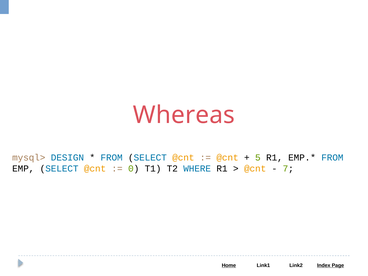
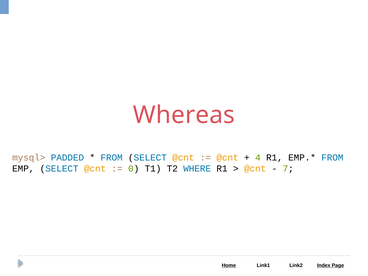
DESIGN: DESIGN -> PADDED (67, 157)
5: 5 -> 4 (258, 157)
